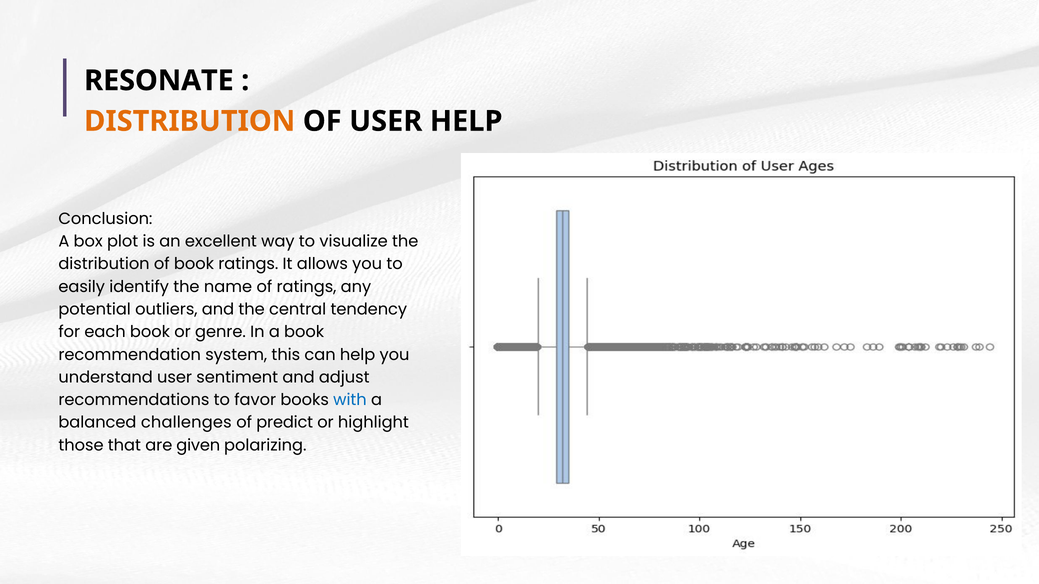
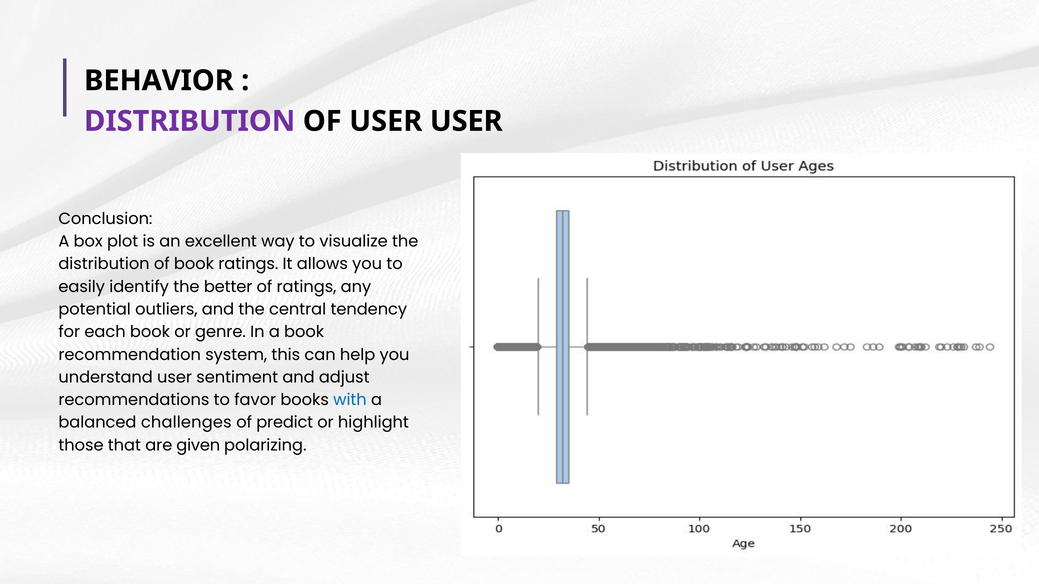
RESONATE: RESONATE -> BEHAVIOR (159, 81)
DISTRIBUTION colour: orange -> purple (190, 121)
USER HELP: HELP -> USER (466, 121)
name: name -> better (228, 287)
